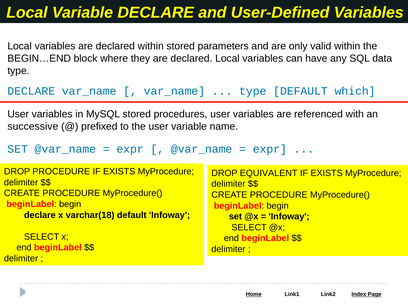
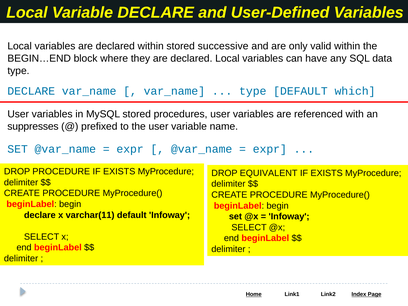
parameters: parameters -> successive (223, 46)
successive: successive -> suppresses (33, 126)
varchar(18: varchar(18 -> varchar(11 (90, 215)
